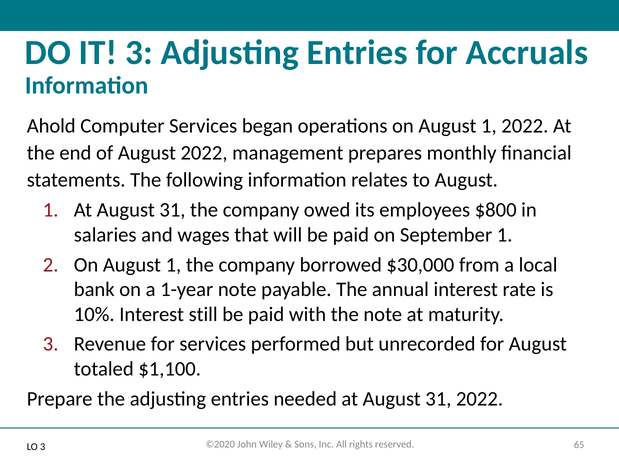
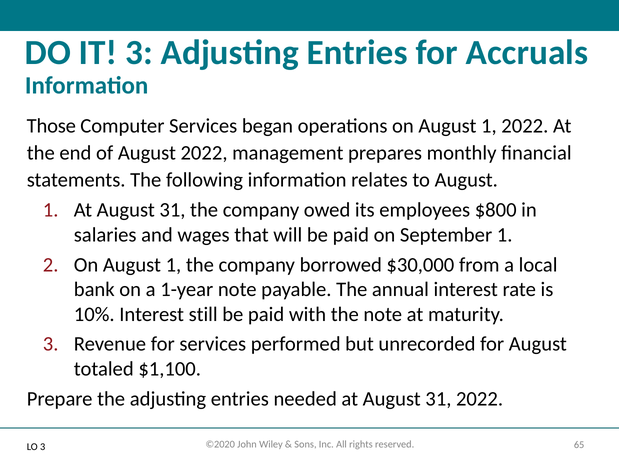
Ahold: Ahold -> Those (51, 126)
